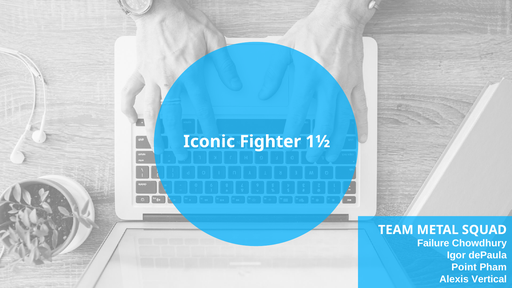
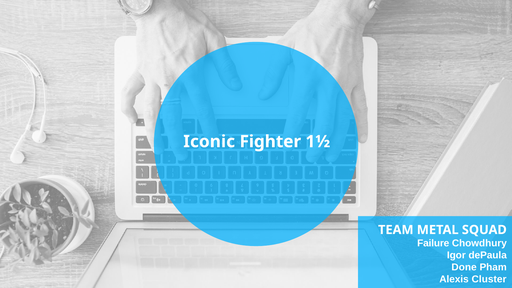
Point: Point -> Done (464, 267)
Vertical: Vertical -> Cluster (489, 279)
